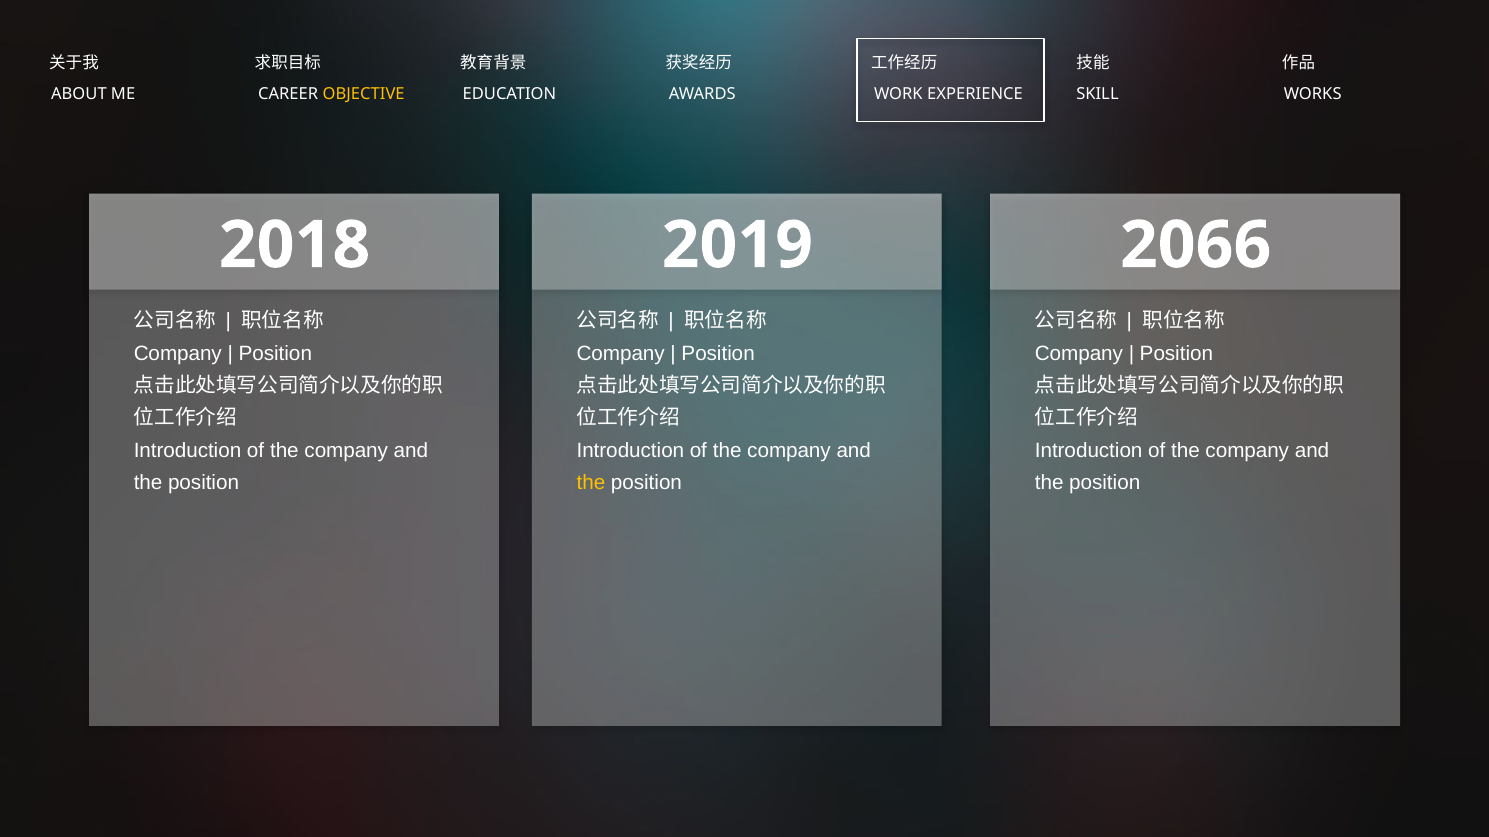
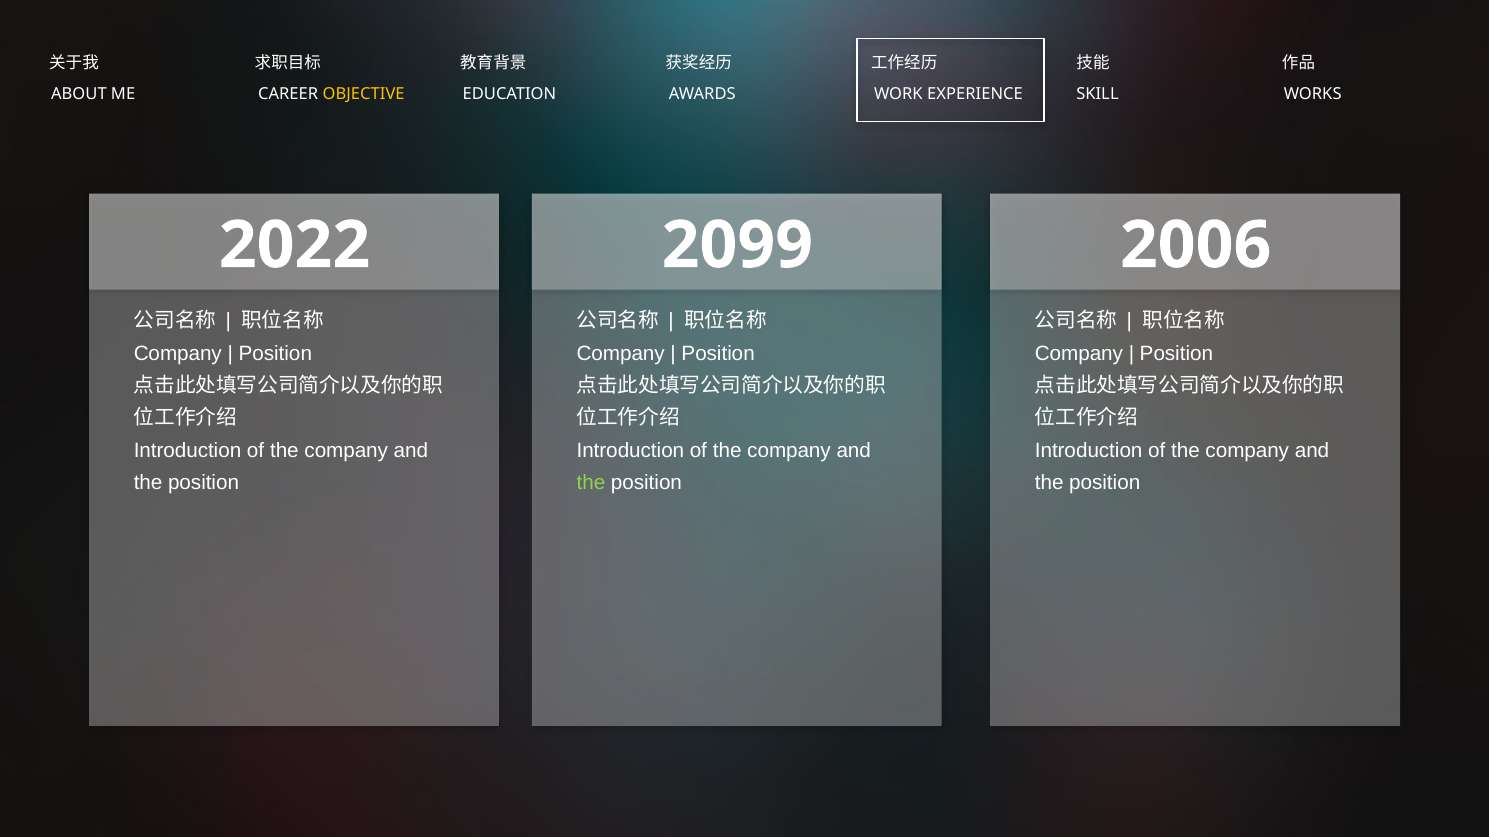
2018: 2018 -> 2022 (295, 246)
2019: 2019 -> 2099 (737, 246)
2066: 2066 -> 2006 (1196, 246)
the colour: yellow -> light green (591, 483)
